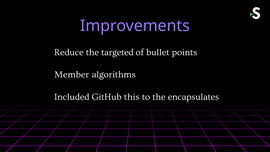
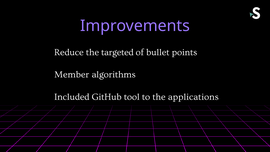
this: this -> tool (132, 97)
encapsulates: encapsulates -> applications (193, 97)
